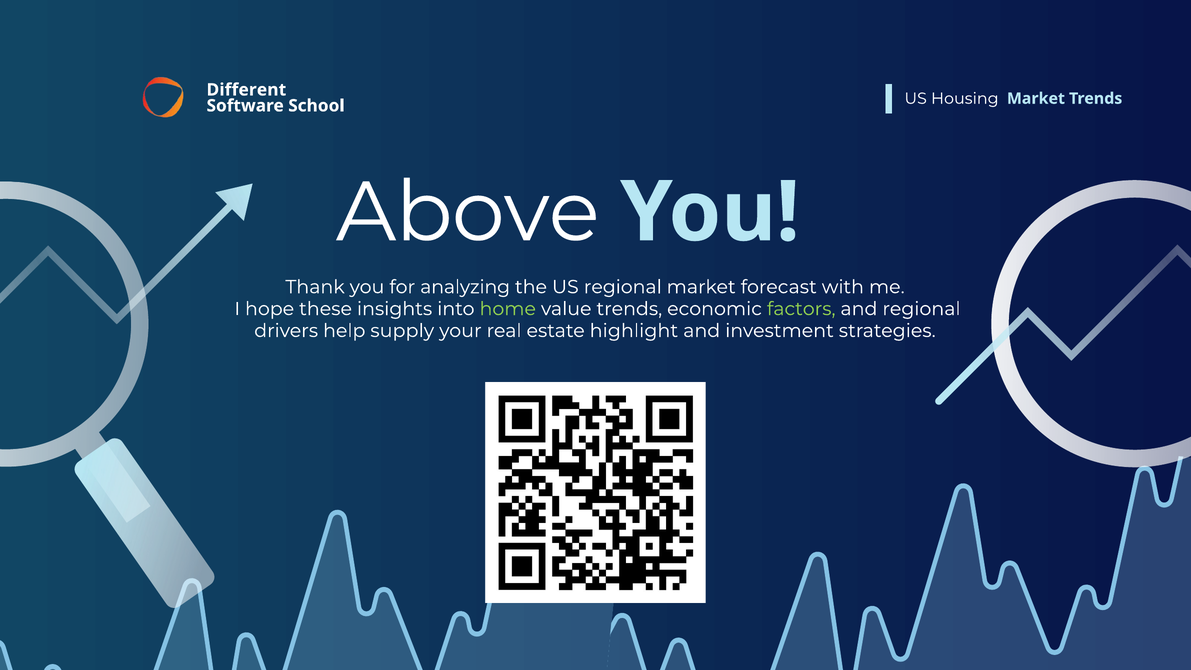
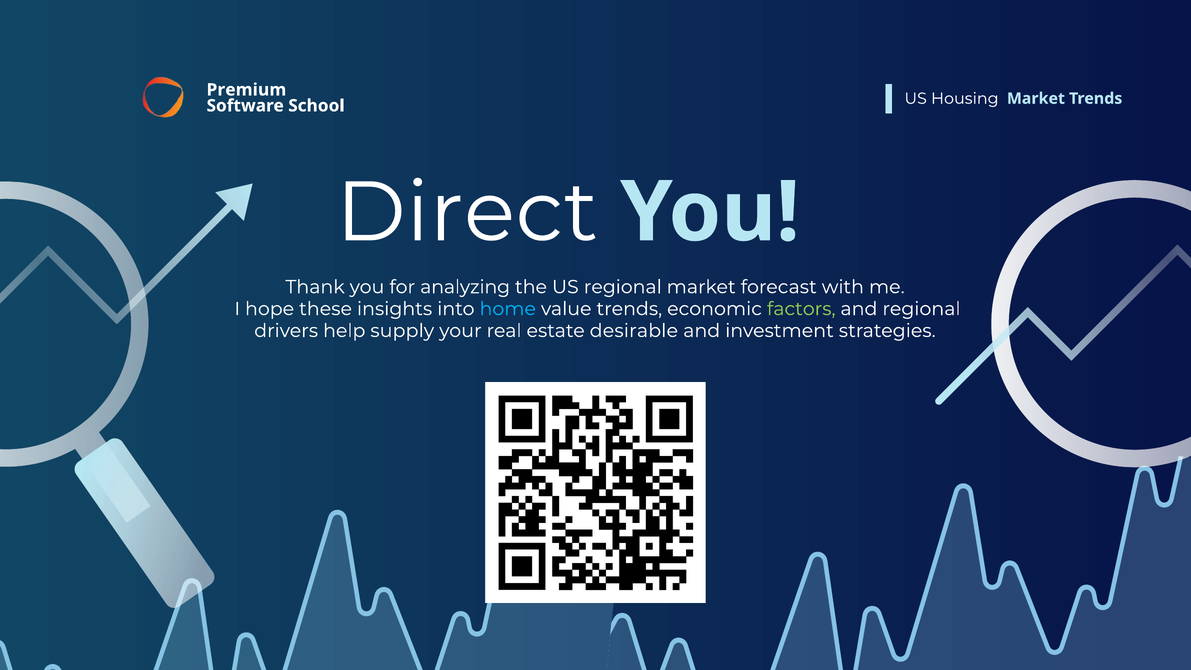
Different: Different -> Premium (246, 90)
Above: Above -> Direct (467, 212)
home colour: light green -> light blue (508, 309)
highlight: highlight -> desirable (634, 331)
